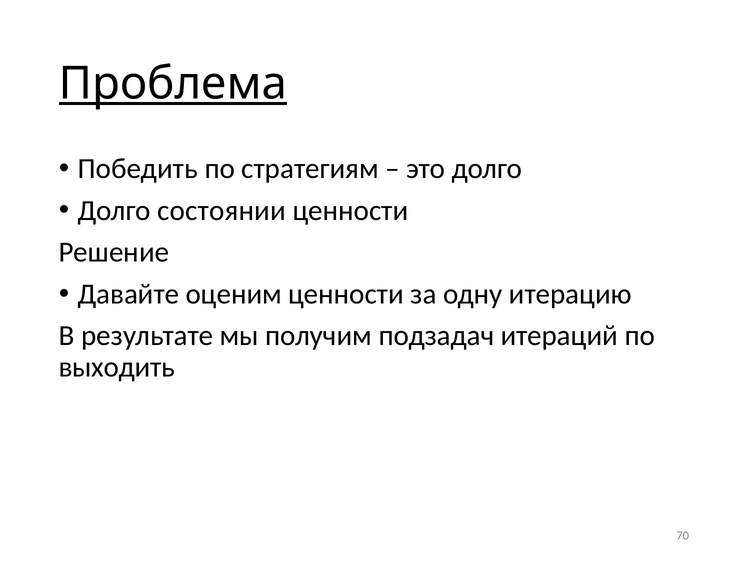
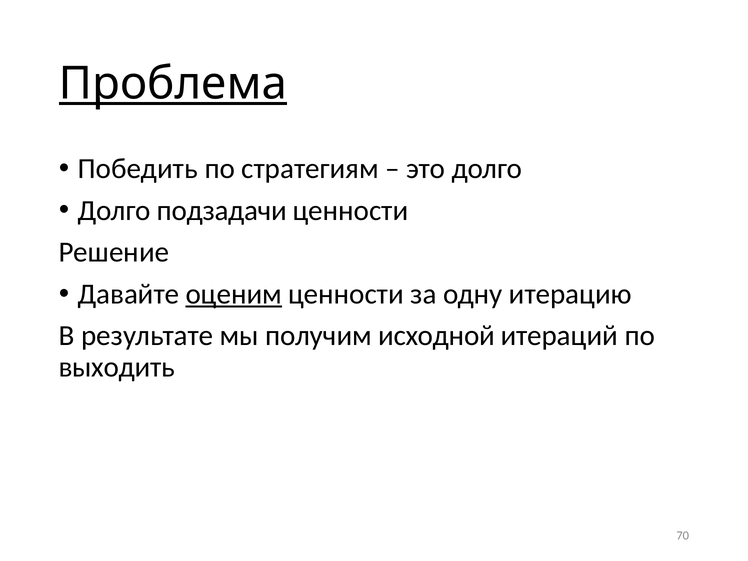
состоянии: состоянии -> подзадачи (222, 210)
оценим underline: none -> present (234, 294)
подзадач: подзадач -> исходной (436, 336)
